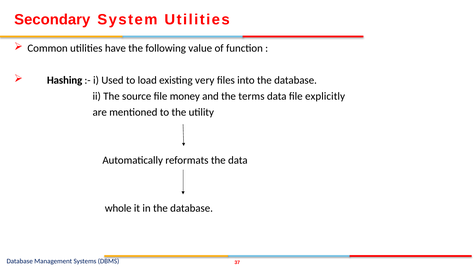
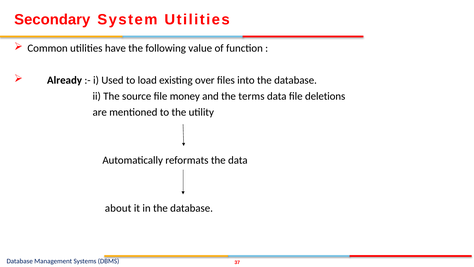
Hashing: Hashing -> Already (65, 80)
very: very -> over (205, 80)
explicitly: explicitly -> deletions (325, 96)
whole: whole -> about (118, 208)
